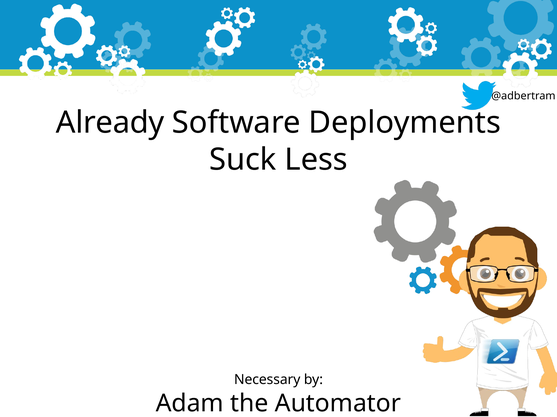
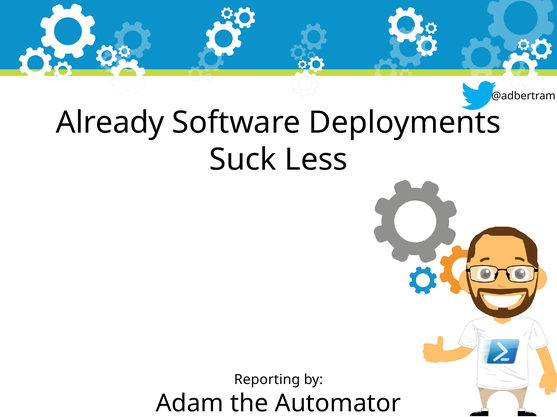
Necessary: Necessary -> Reporting (267, 380)
